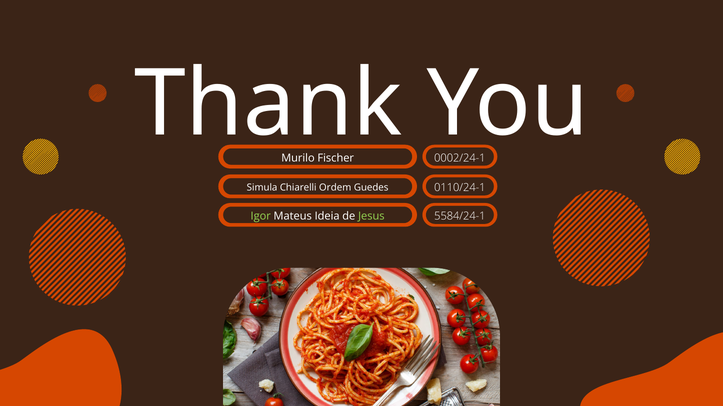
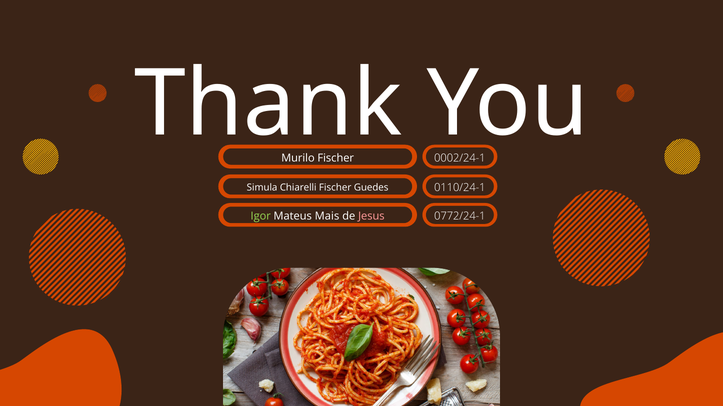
Chiarelli Ordem: Ordem -> Fischer (335, 188)
5584/24-1: 5584/24-1 -> 0772/24-1 (460, 216)
Ideia: Ideia -> Mais (327, 216)
Jesus colour: light green -> pink (371, 216)
